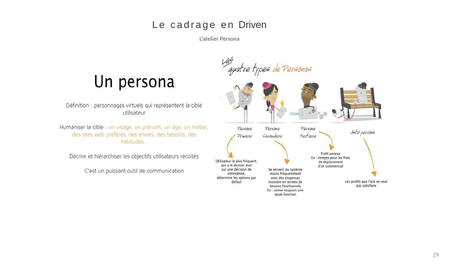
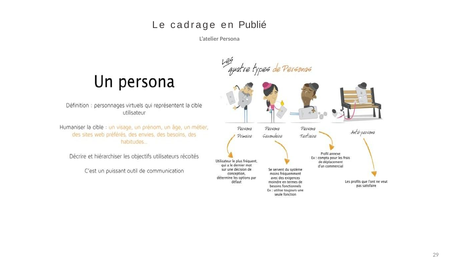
Driven: Driven -> Publié (253, 25)
